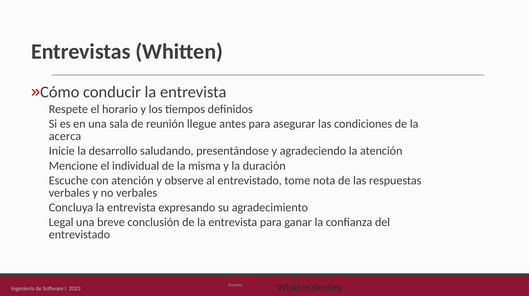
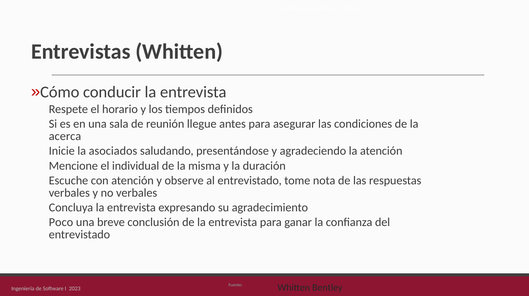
desarrollo: desarrollo -> asociados (113, 151)
Legal: Legal -> Poco (61, 223)
